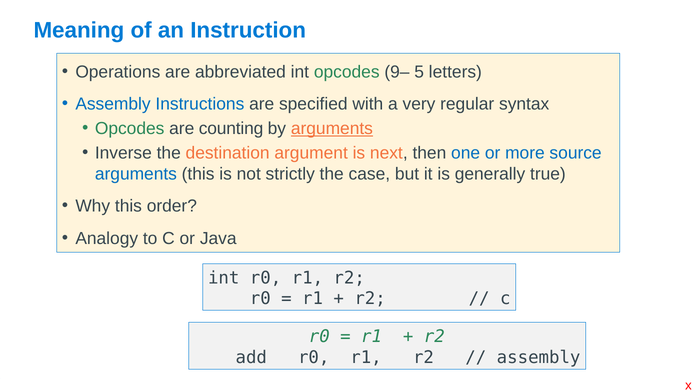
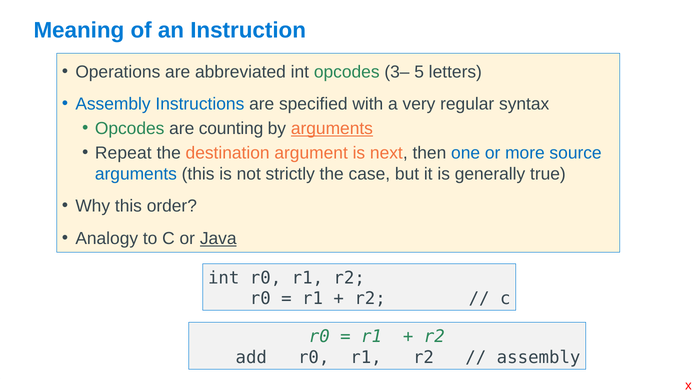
9–: 9– -> 3– (397, 72)
Inverse: Inverse -> Repeat (123, 153)
Java underline: none -> present (218, 238)
